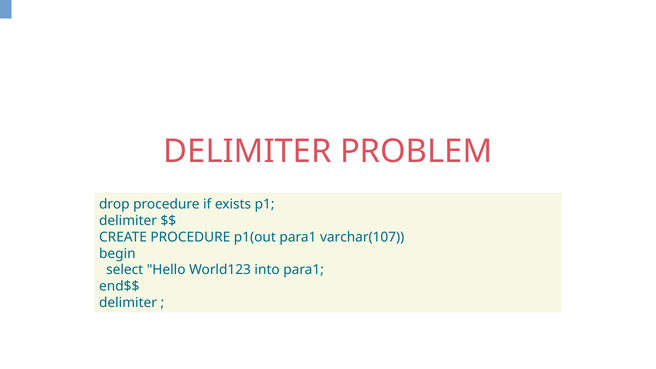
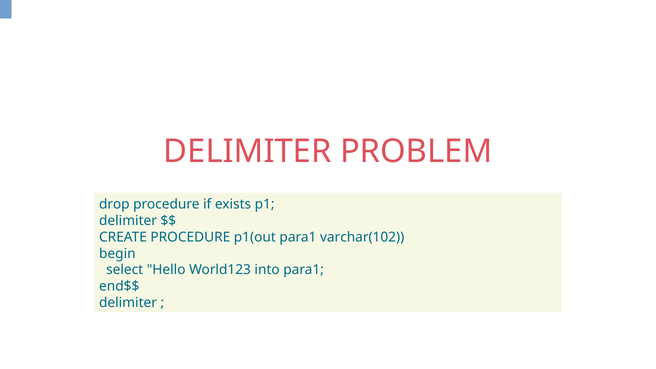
varchar(107: varchar(107 -> varchar(102 (362, 237)
